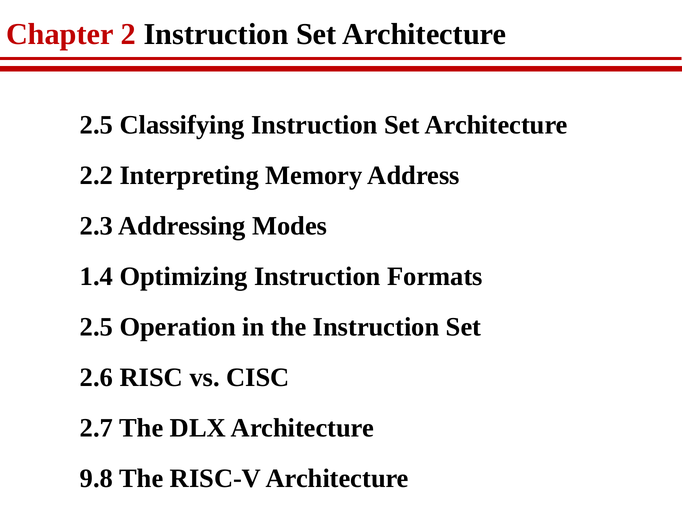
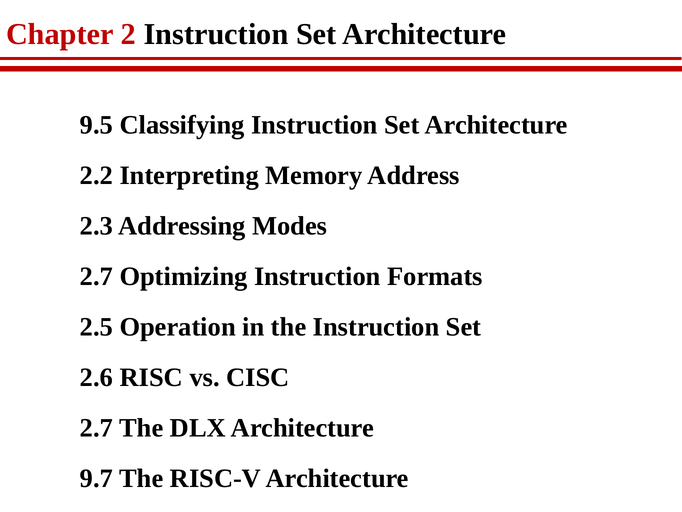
2.5: 2.5 -> 9.5 (97, 125)
1.4: 1.4 -> 2.7 (97, 276)
9.8: 9.8 -> 9.7 (97, 478)
